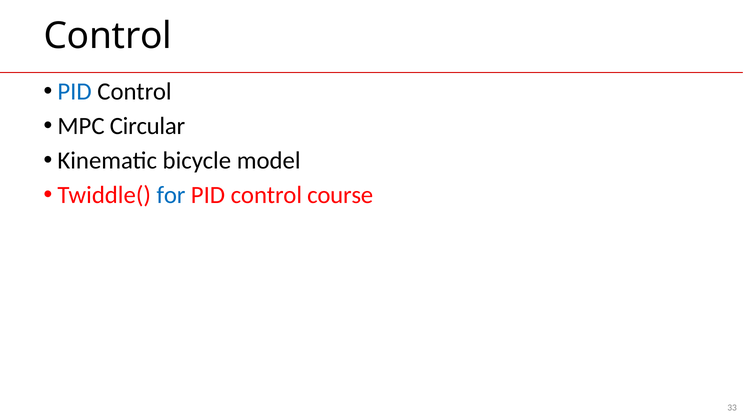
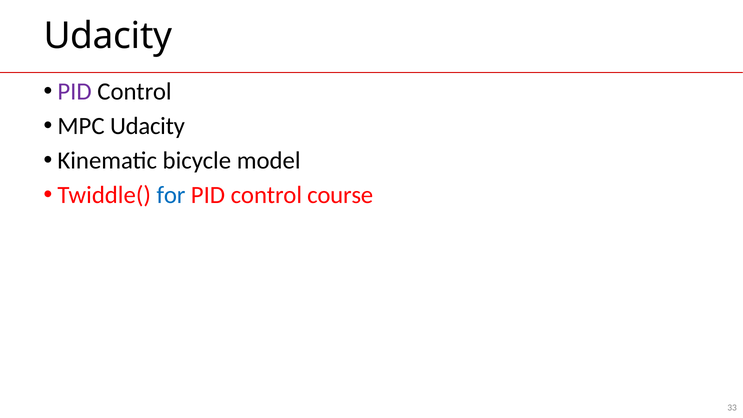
Control: Control -> Udacity (108, 36)
PID colour: blue -> purple (75, 91)
MPC Circular: Circular -> Udacity (147, 126)
